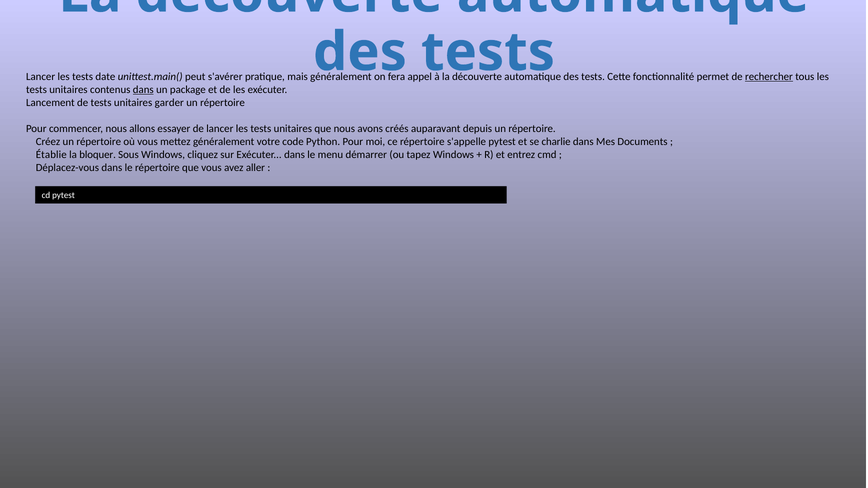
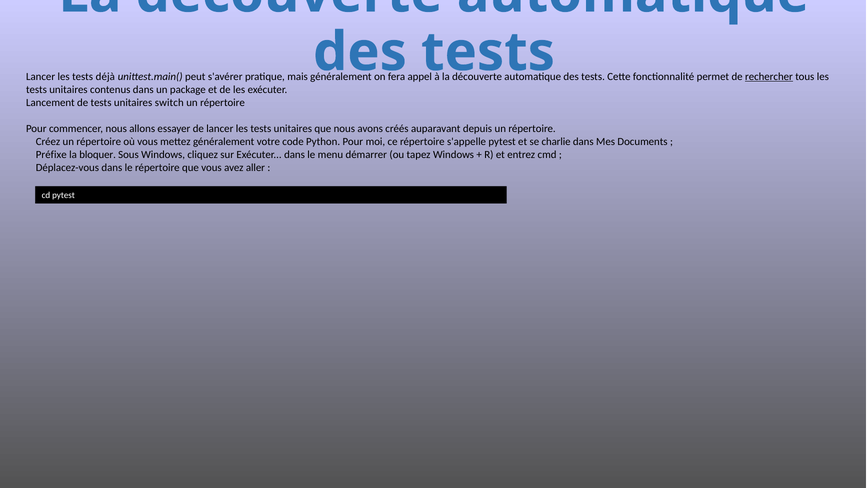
date: date -> déjà (105, 76)
dans underline: present -> none (143, 90)
garder: garder -> switch (169, 103)
Établie: Établie -> Préfixe (51, 155)
